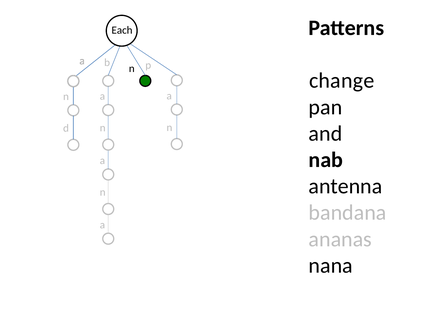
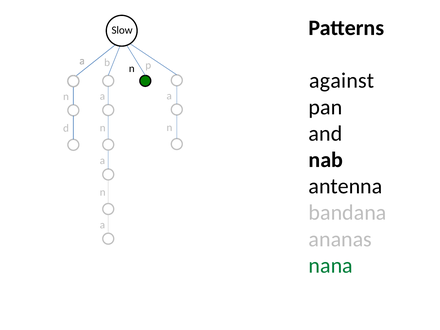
Each: Each -> Slow (122, 30)
change: change -> against (342, 81)
nana colour: black -> green (331, 265)
